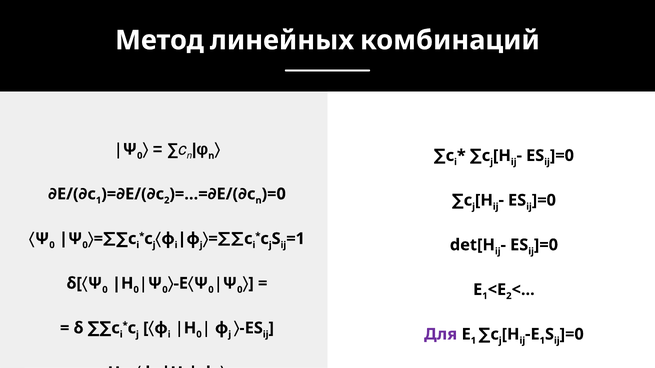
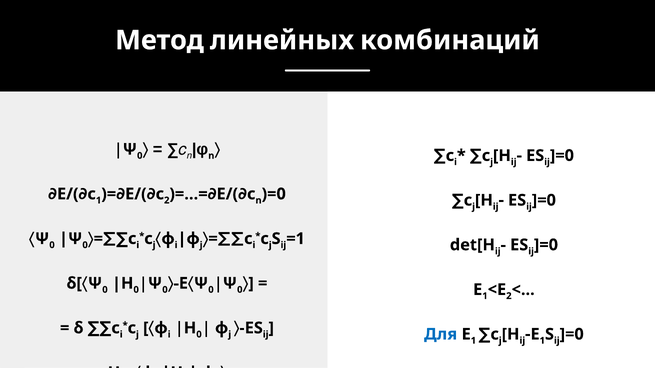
Для colour: purple -> blue (441, 335)
